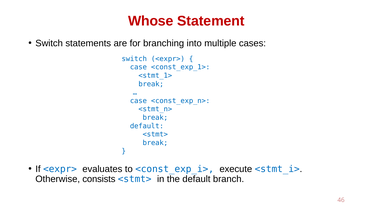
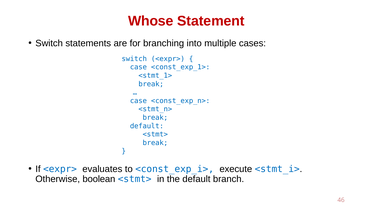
consists: consists -> boolean (99, 179)
